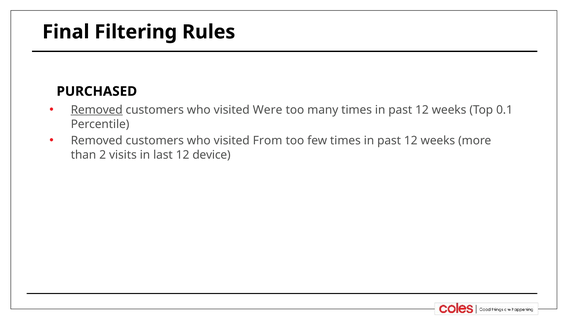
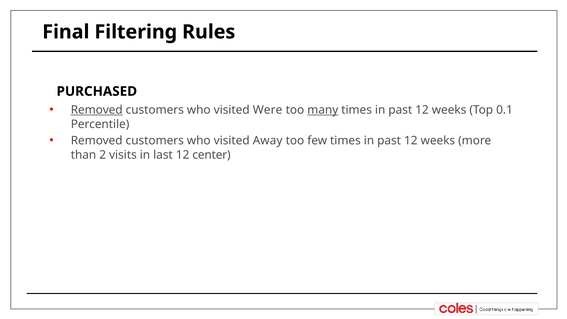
many underline: none -> present (323, 110)
From: From -> Away (268, 141)
device: device -> center (211, 155)
